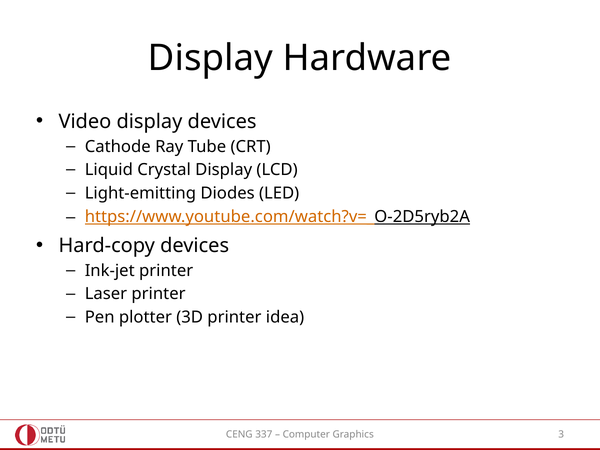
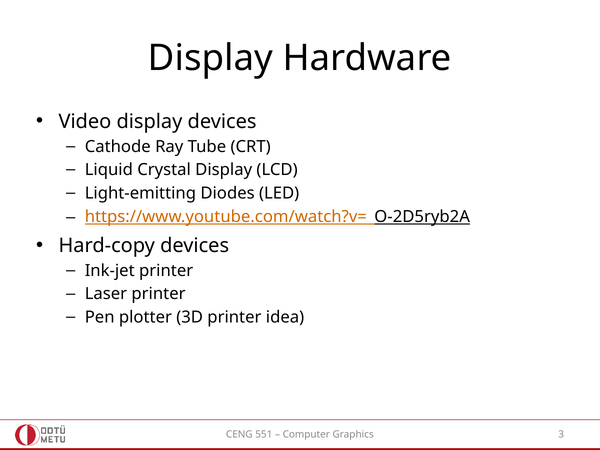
337: 337 -> 551 (264, 435)
